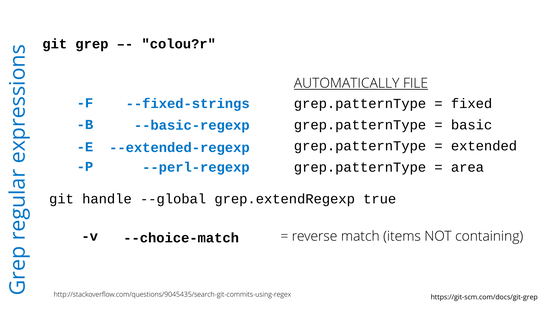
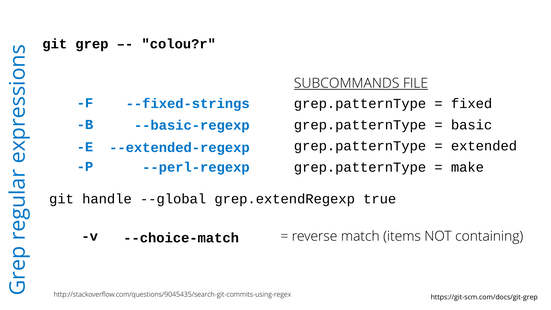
AUTOMATICALLY: AUTOMATICALLY -> SUBCOMMANDS (347, 83)
area: area -> make (467, 167)
